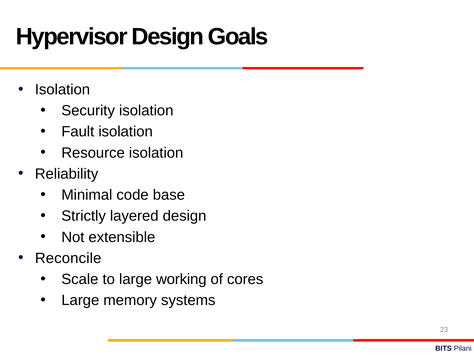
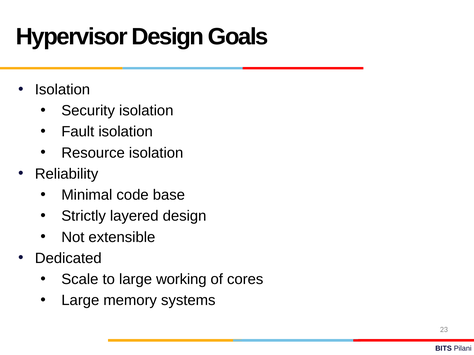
Reconcile: Reconcile -> Dedicated (68, 259)
